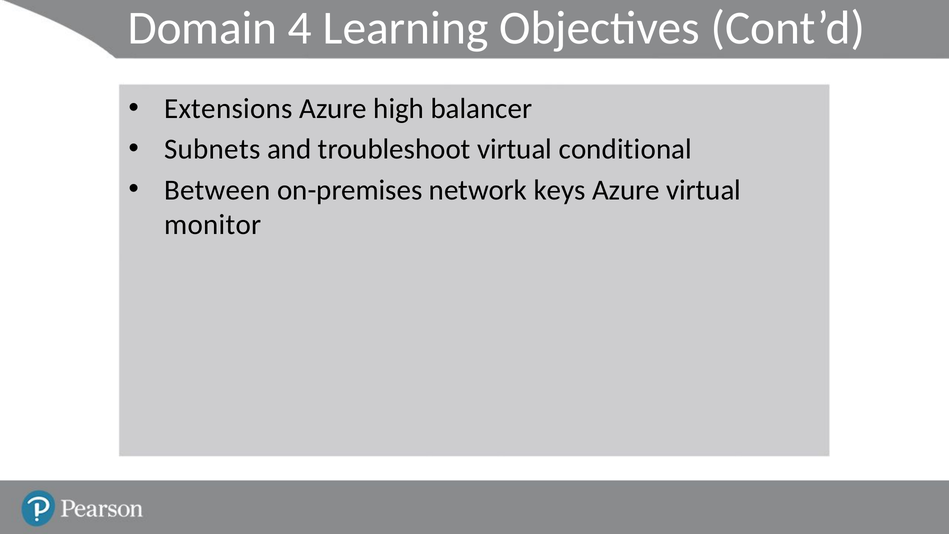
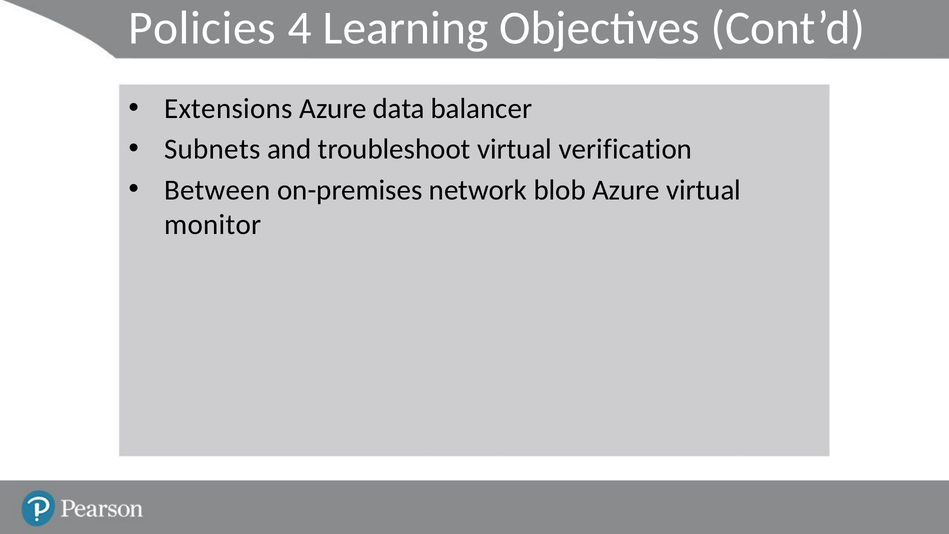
Domain: Domain -> Policies (202, 28)
high: high -> data (399, 109)
conditional: conditional -> verification (625, 149)
keys: keys -> blob (560, 190)
